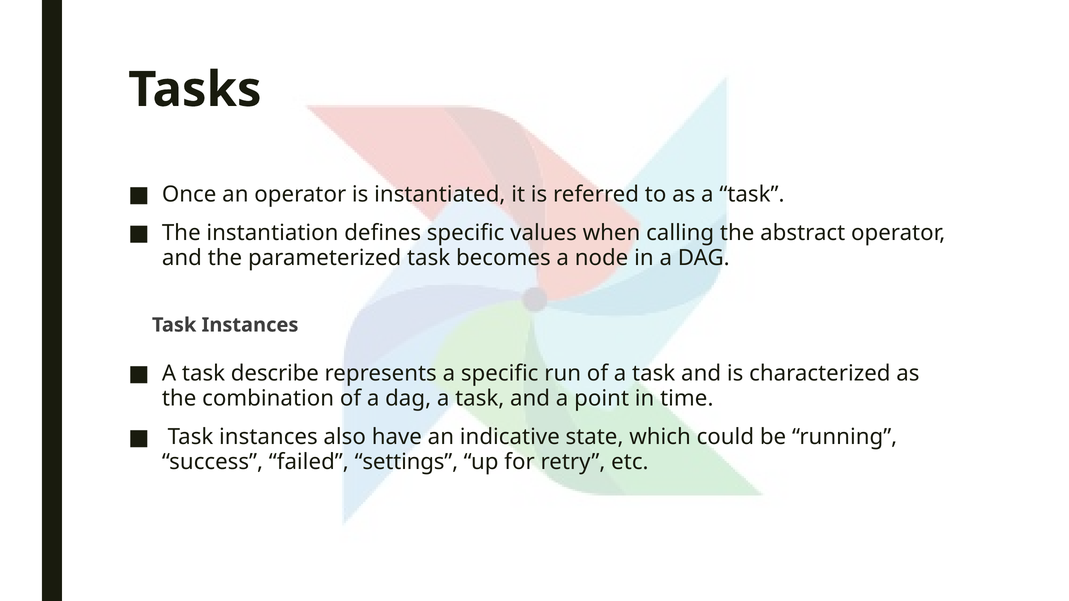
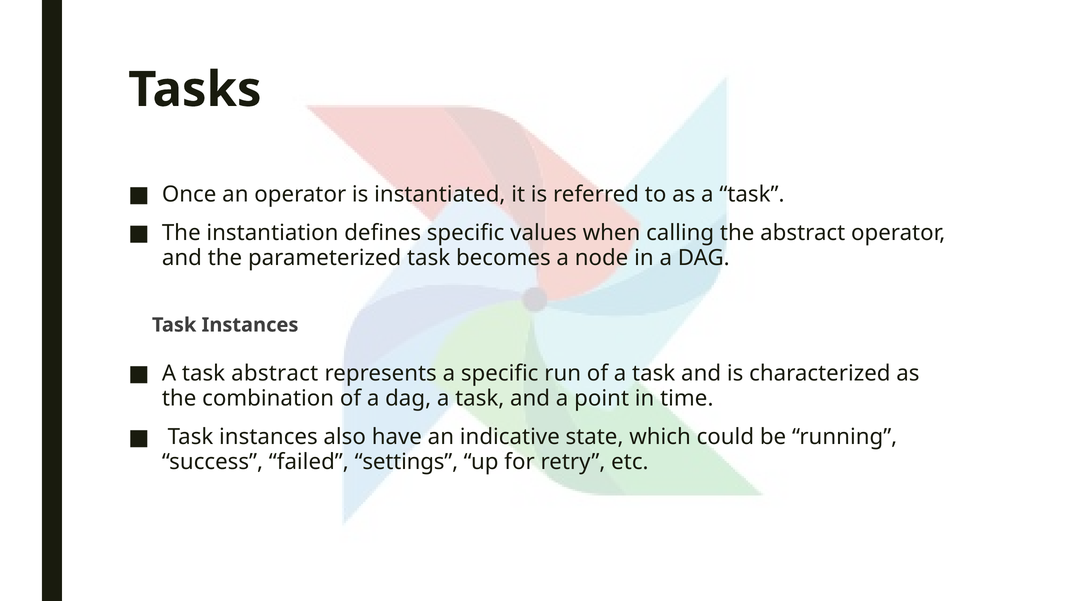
task describe: describe -> abstract (275, 373)
